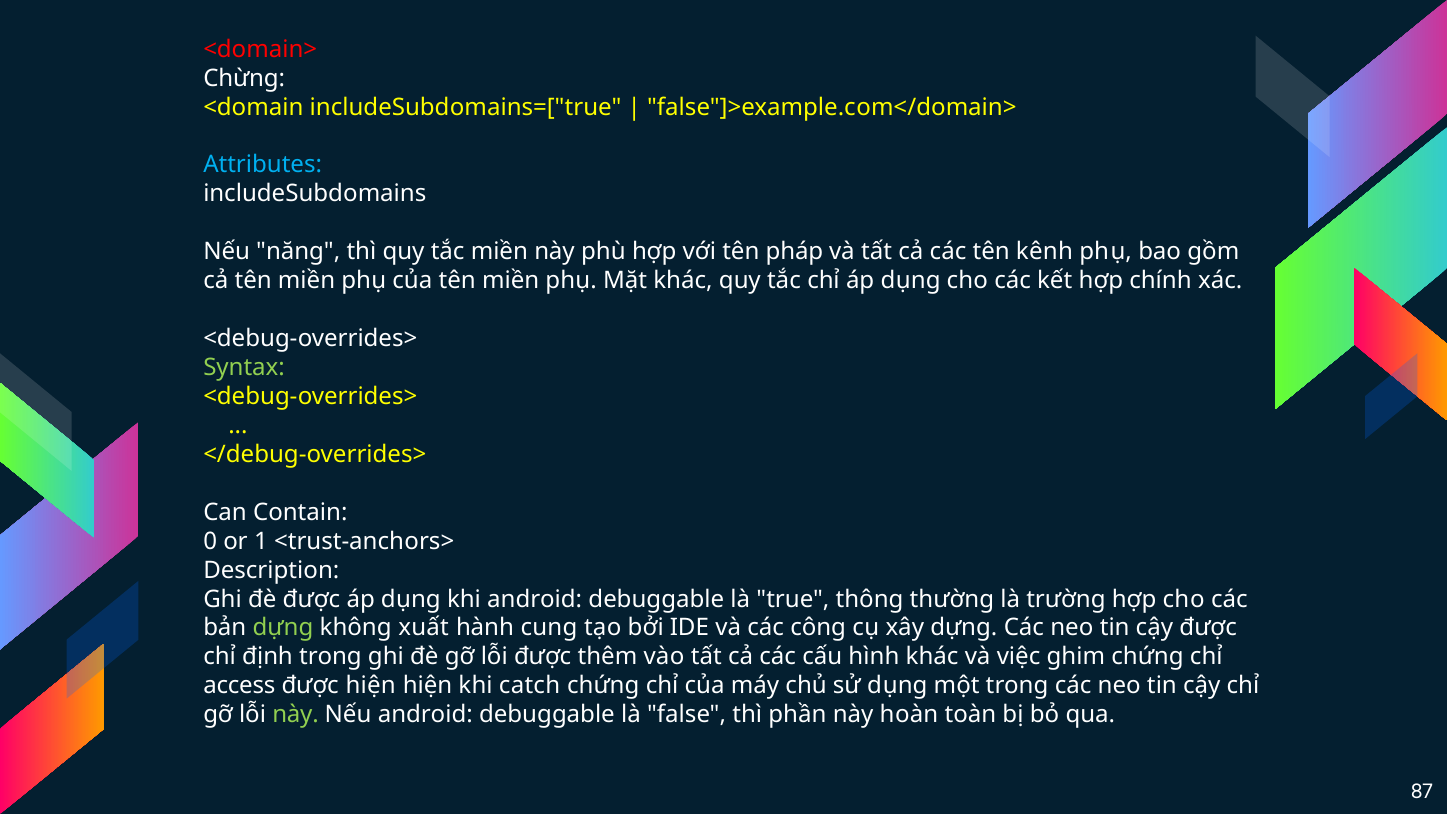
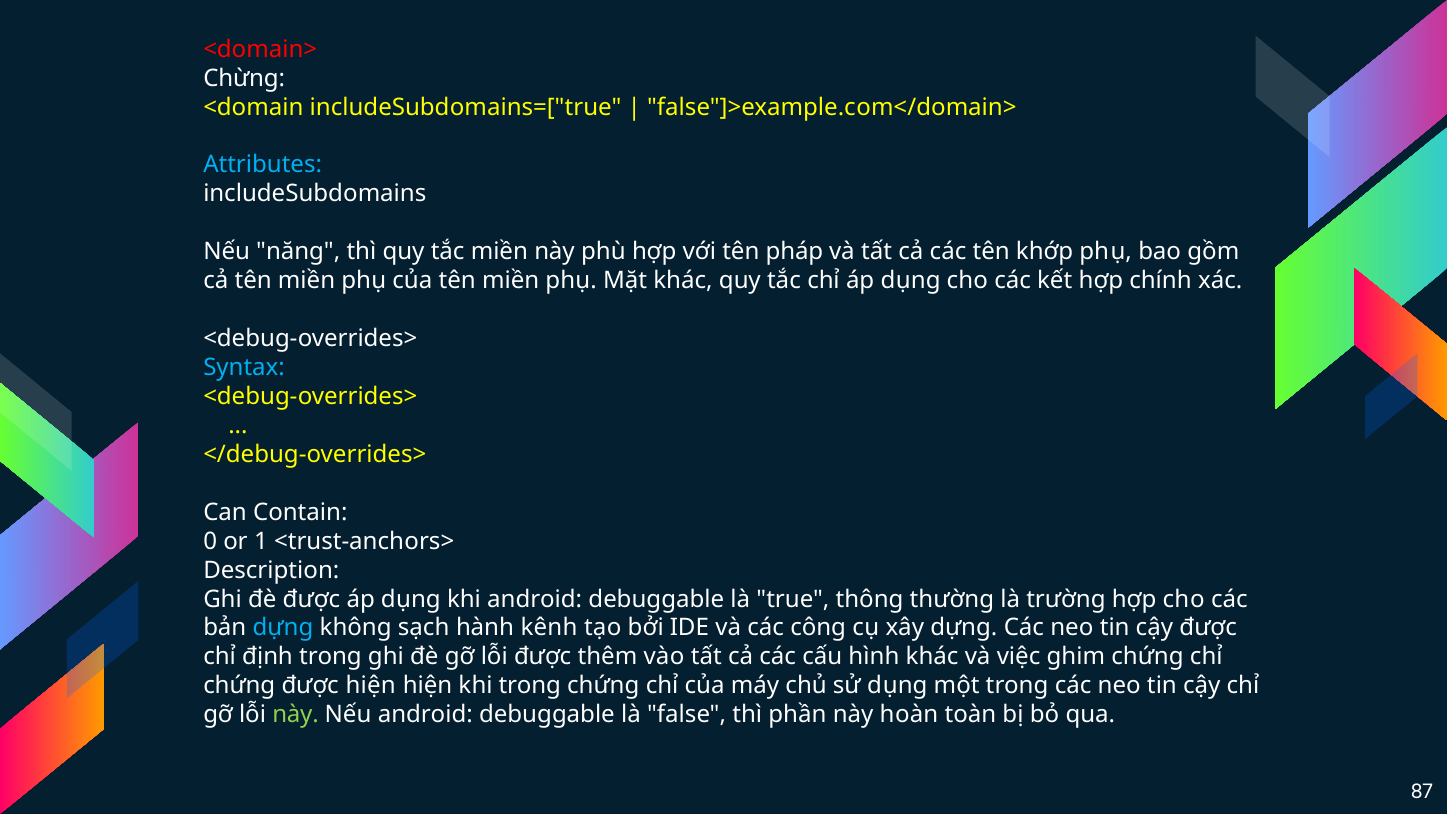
kênh: kênh -> khớp (1045, 252)
Syntax colour: light green -> light blue (244, 368)
dựng colour: light green -> light blue (283, 628)
xuất: xuất -> sạch (424, 628)
cung: cung -> kênh (549, 628)
access: access -> chứng (239, 686)
khi catch: catch -> trọng (530, 686)
